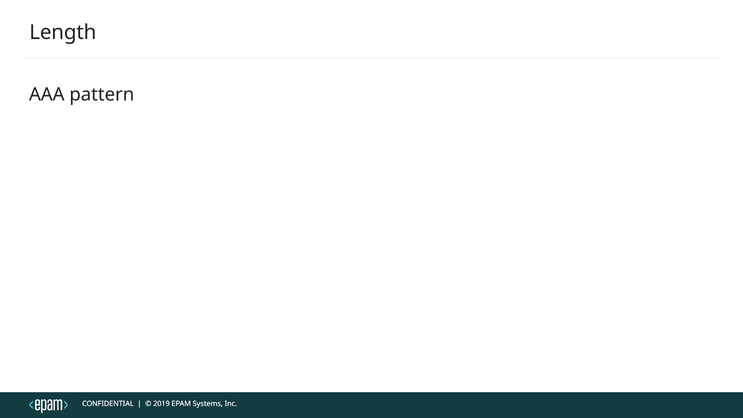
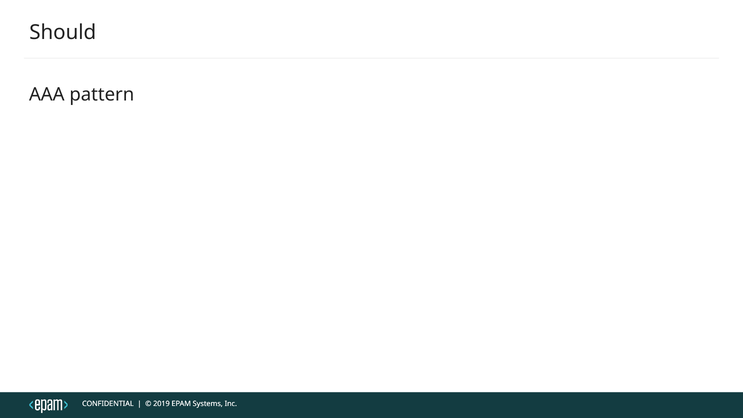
Length: Length -> Should (63, 32)
